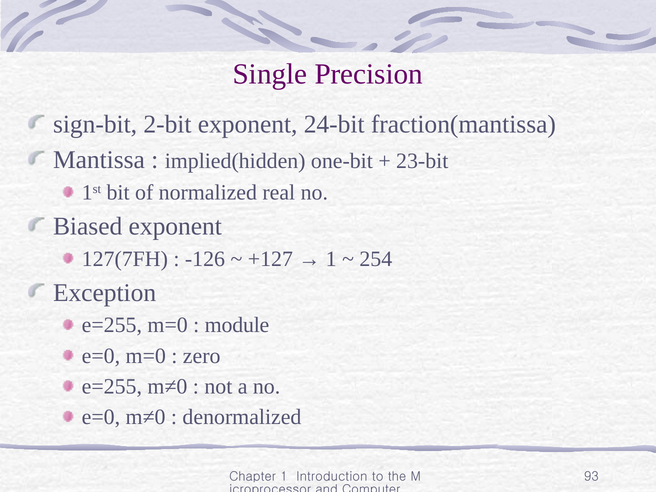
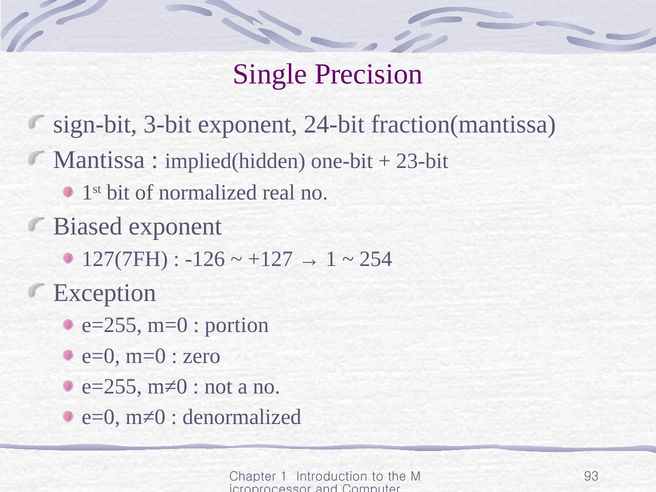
2-bit: 2-bit -> 3-bit (167, 124)
module: module -> portion (237, 325)
